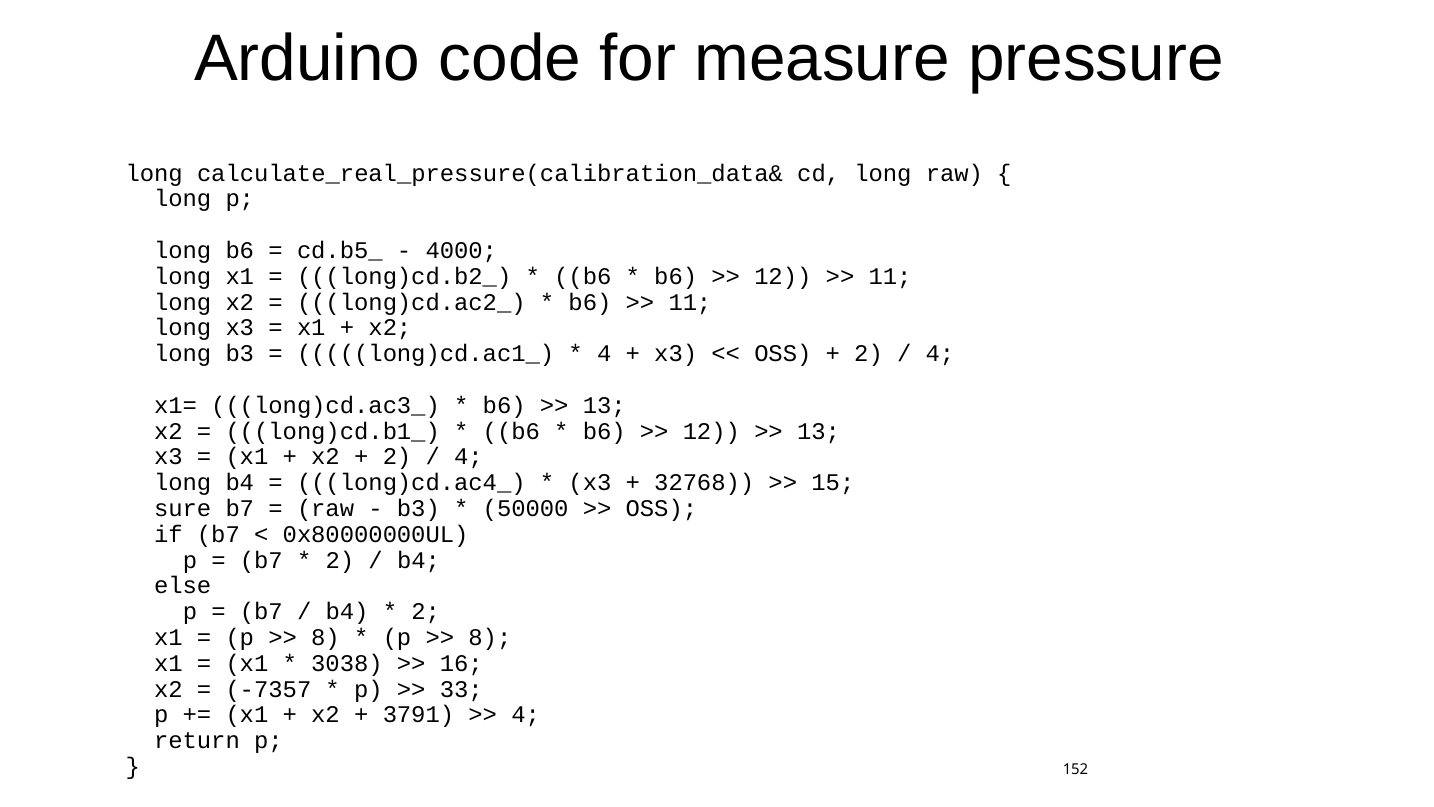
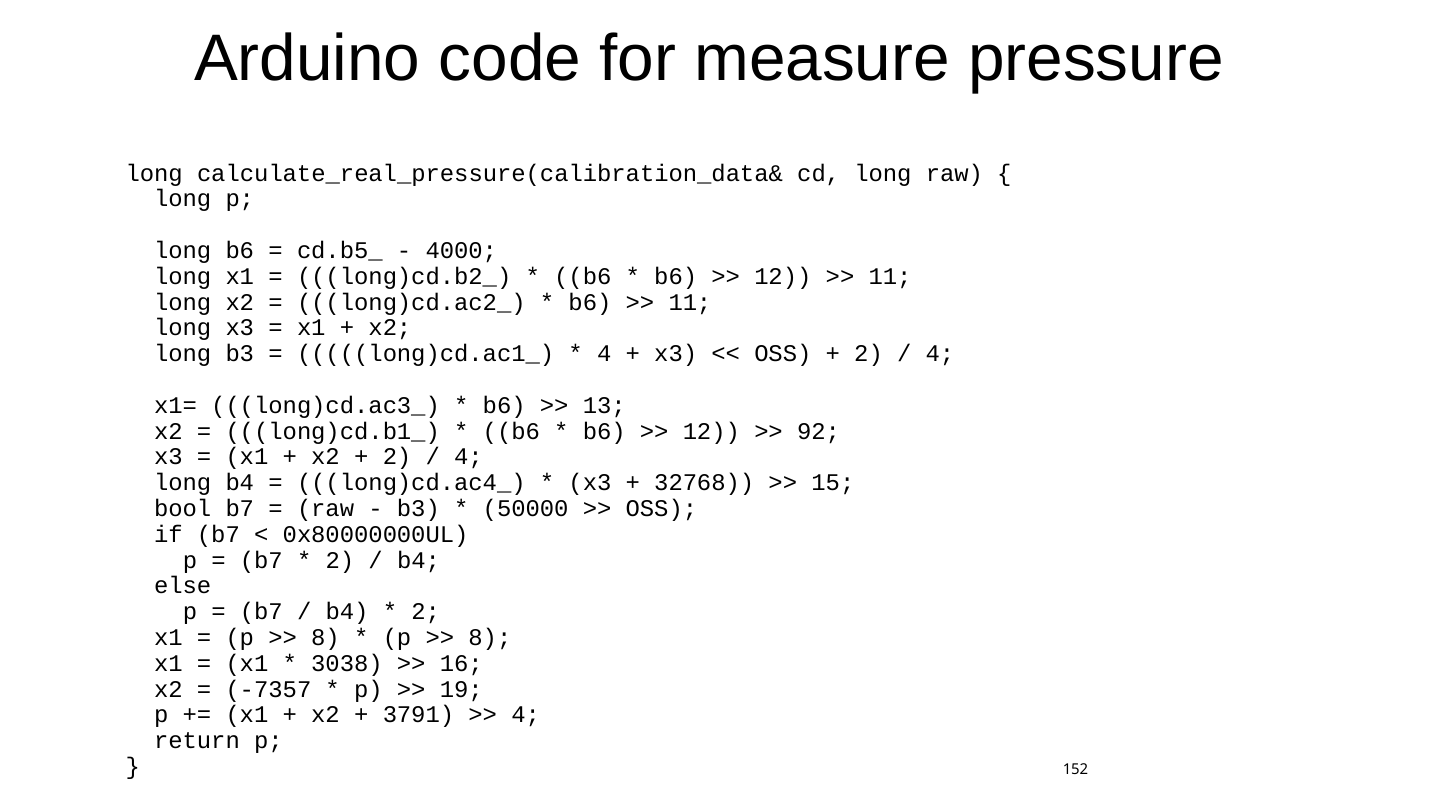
13: 13 -> 92 (819, 431)
sure: sure -> bool (183, 508)
33: 33 -> 19 (461, 689)
